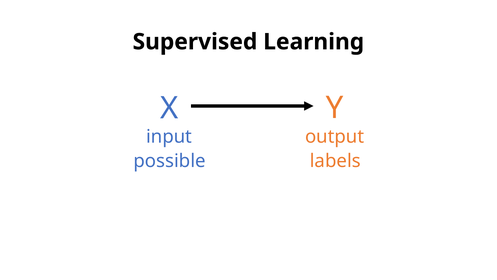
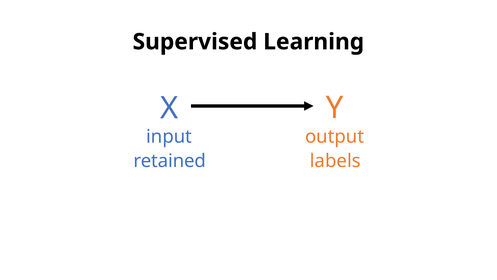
possible: possible -> retained (170, 161)
